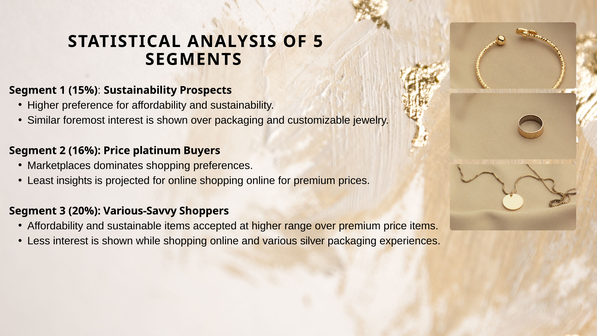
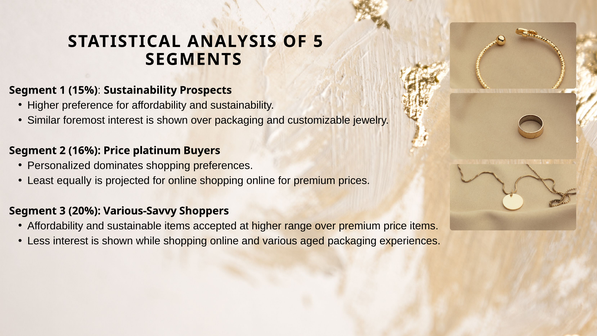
Marketplaces: Marketplaces -> Personalized (59, 166)
insights: insights -> equally (74, 181)
silver: silver -> aged (312, 241)
